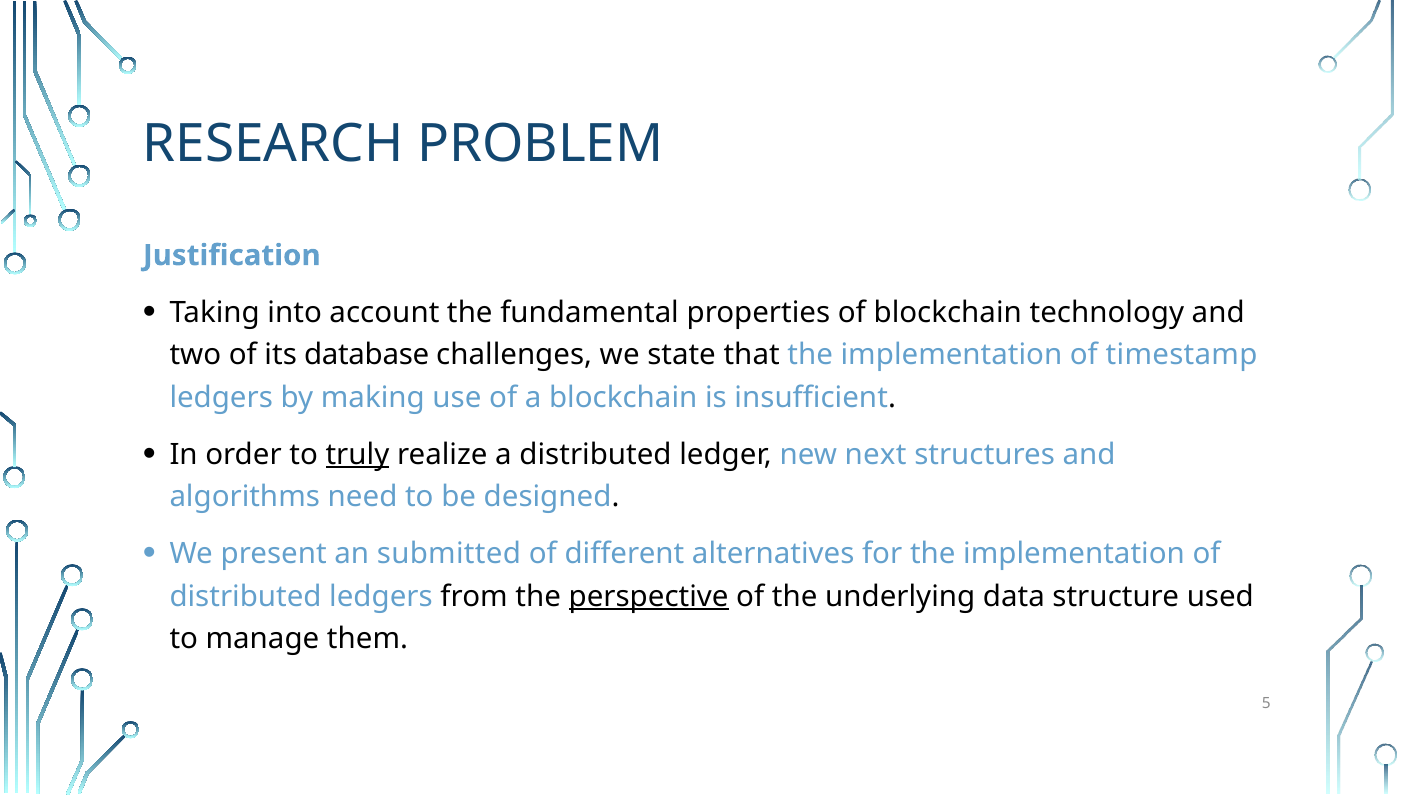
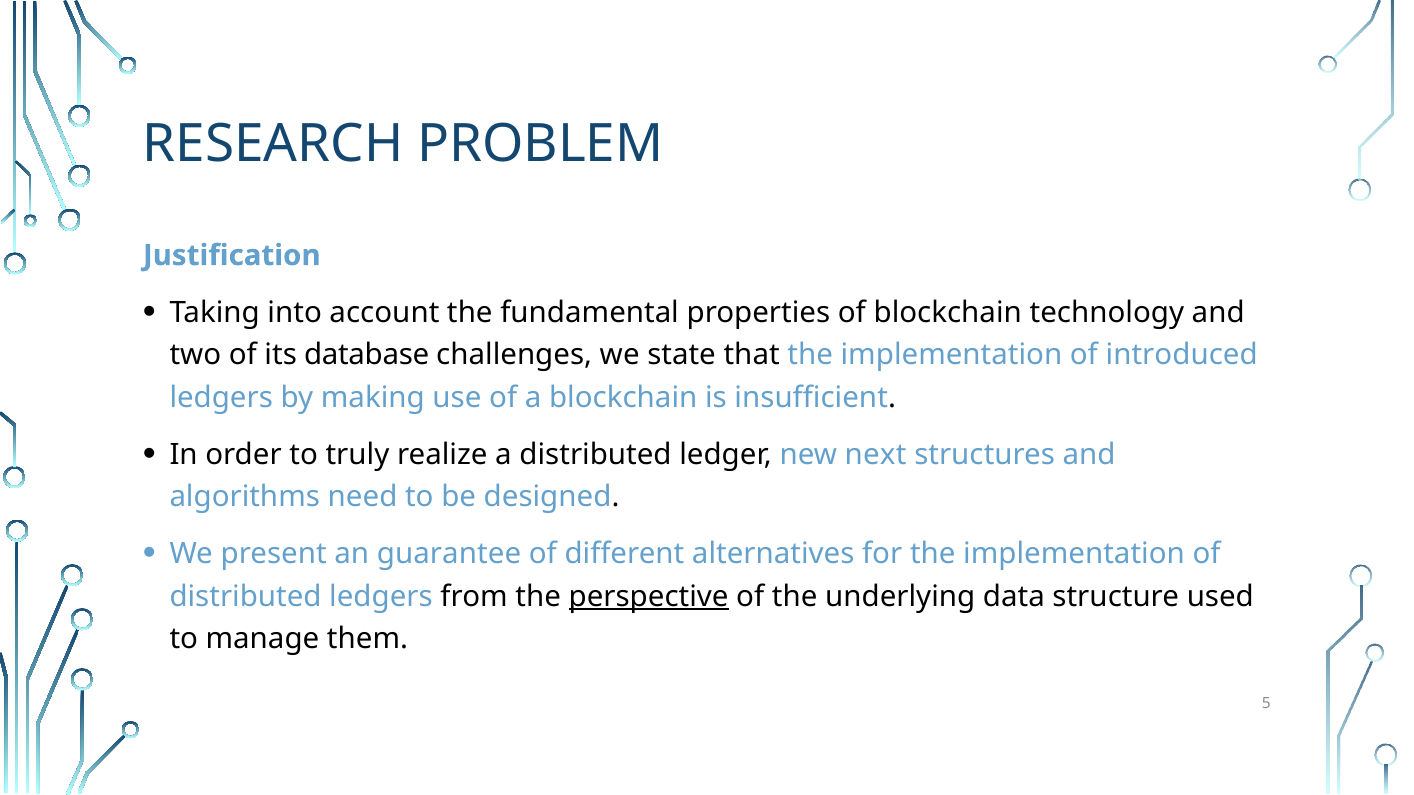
timestamp: timestamp -> introduced (1182, 355)
truly underline: present -> none (357, 455)
submitted: submitted -> guarantee (449, 554)
